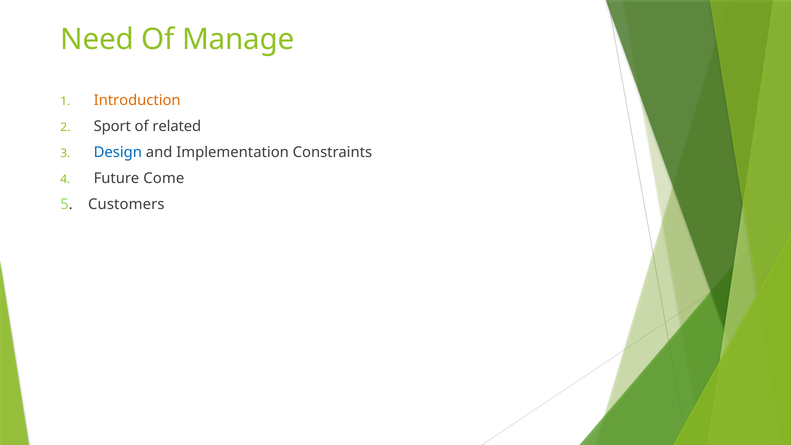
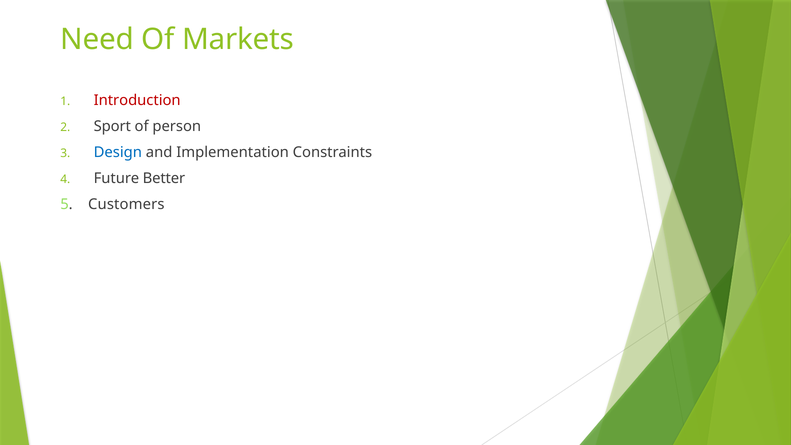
Manage: Manage -> Markets (238, 40)
Introduction colour: orange -> red (137, 100)
related: related -> person (177, 126)
Come: Come -> Better (164, 178)
